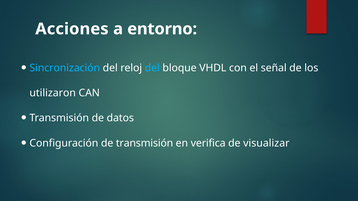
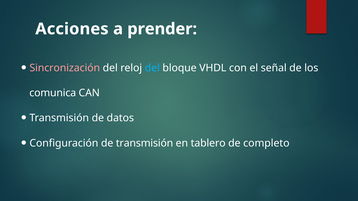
entorno: entorno -> prender (162, 29)
Sincronización colour: light blue -> pink (65, 68)
utilizaron: utilizaron -> comunica (53, 93)
verifica: verifica -> tablero (208, 143)
visualizar: visualizar -> completo (266, 143)
